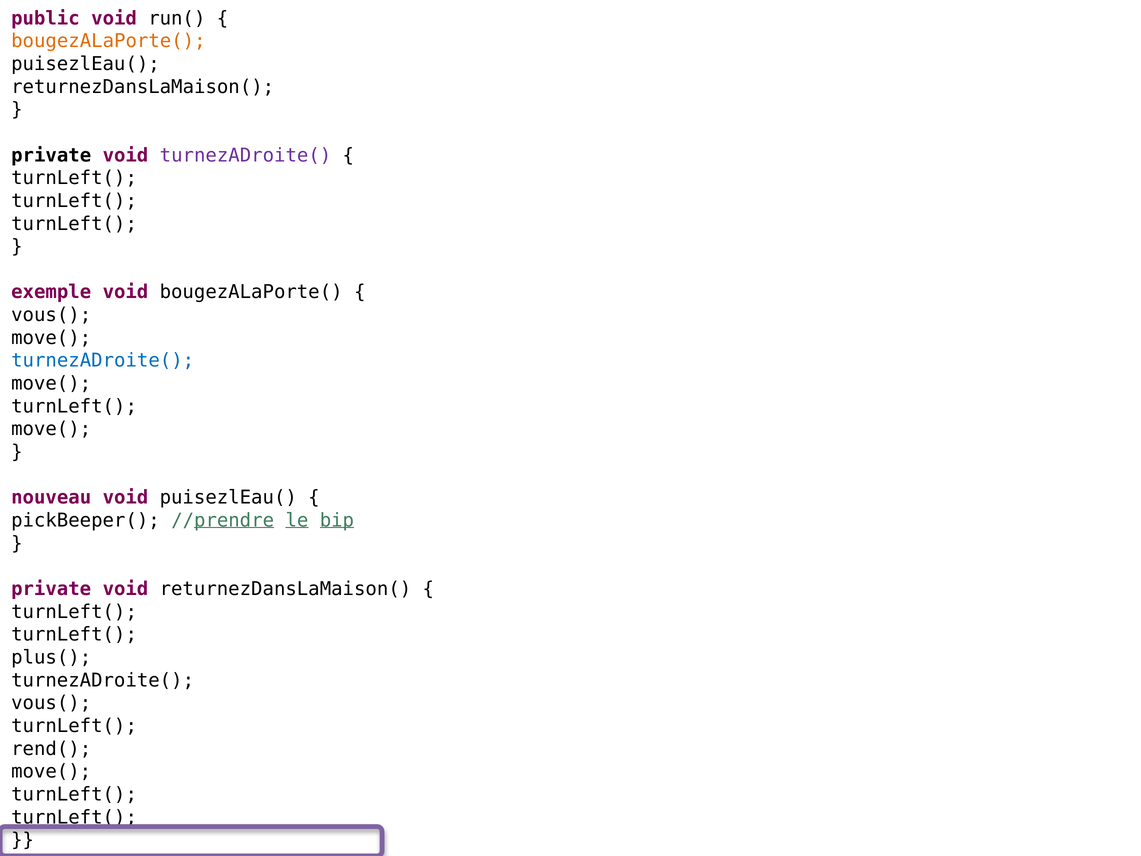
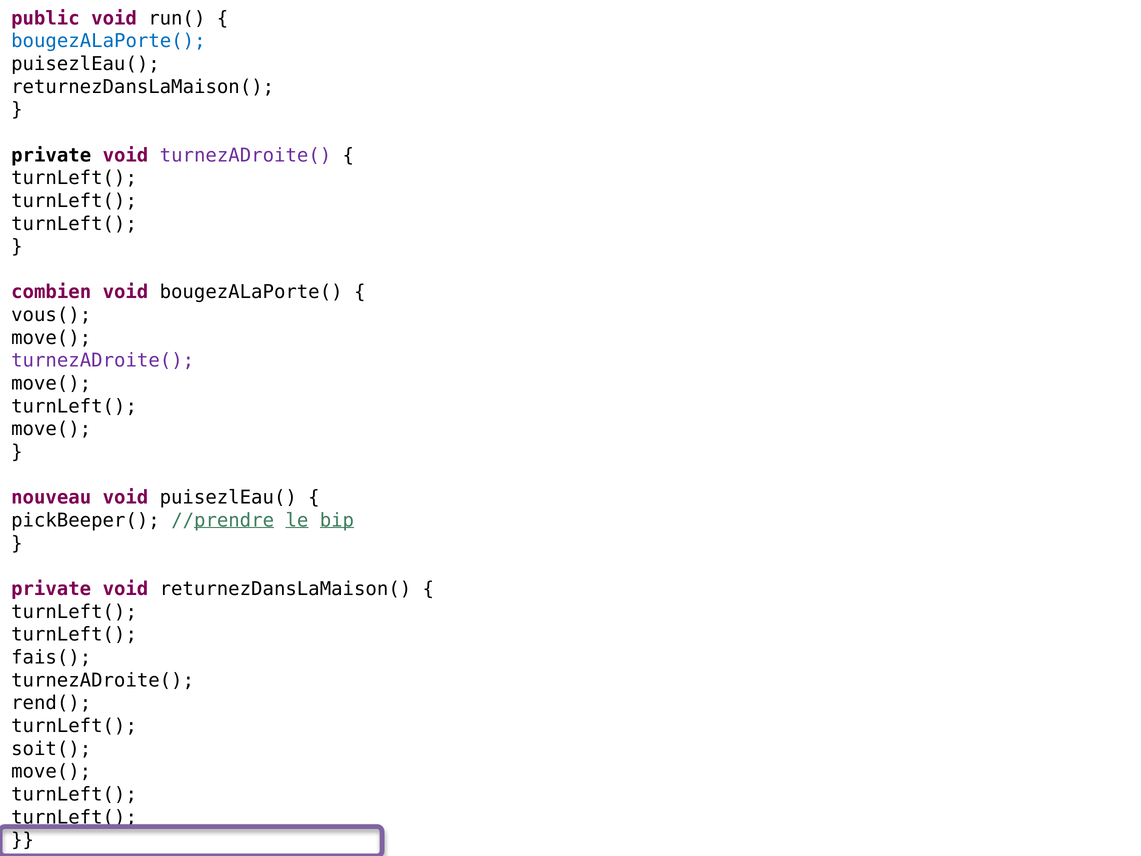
bougezALaPorte( colour: orange -> blue (108, 41)
exemple: exemple -> combien (51, 292)
turnezADroite( colour: blue -> purple (103, 361)
plus(: plus( -> fais( (51, 657)
vous(: vous( -> rend( (51, 703)
rend(: rend( -> soit( (51, 749)
